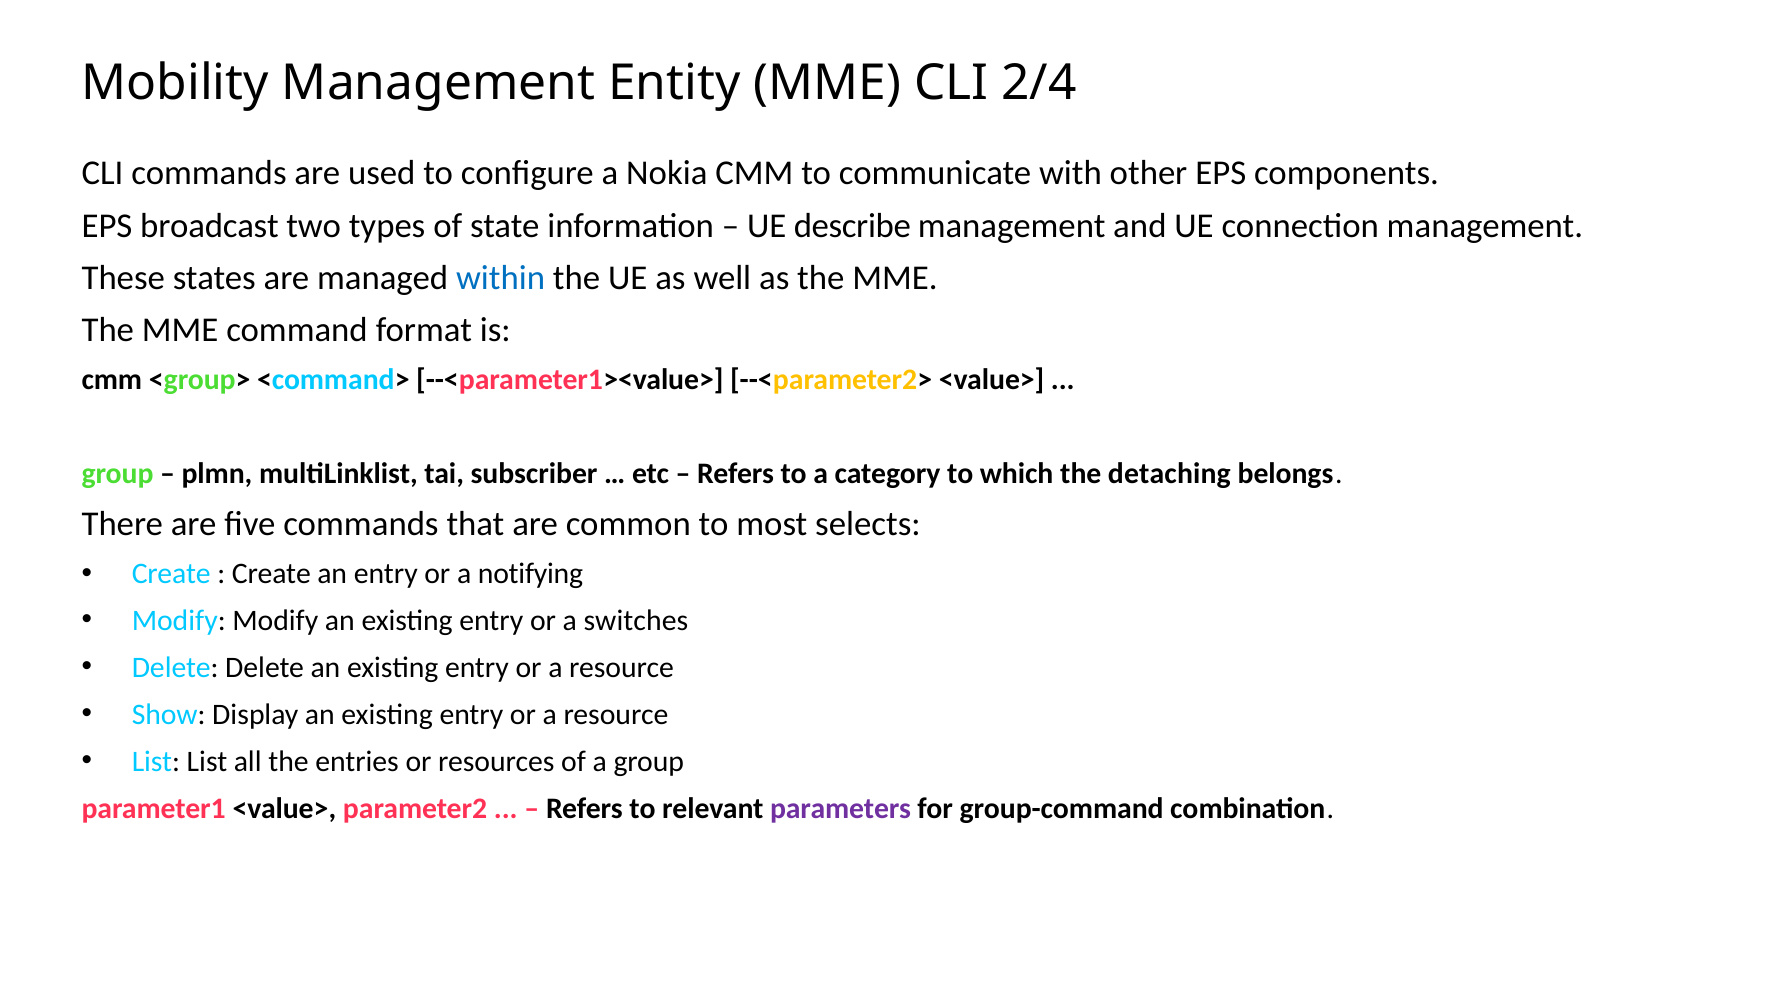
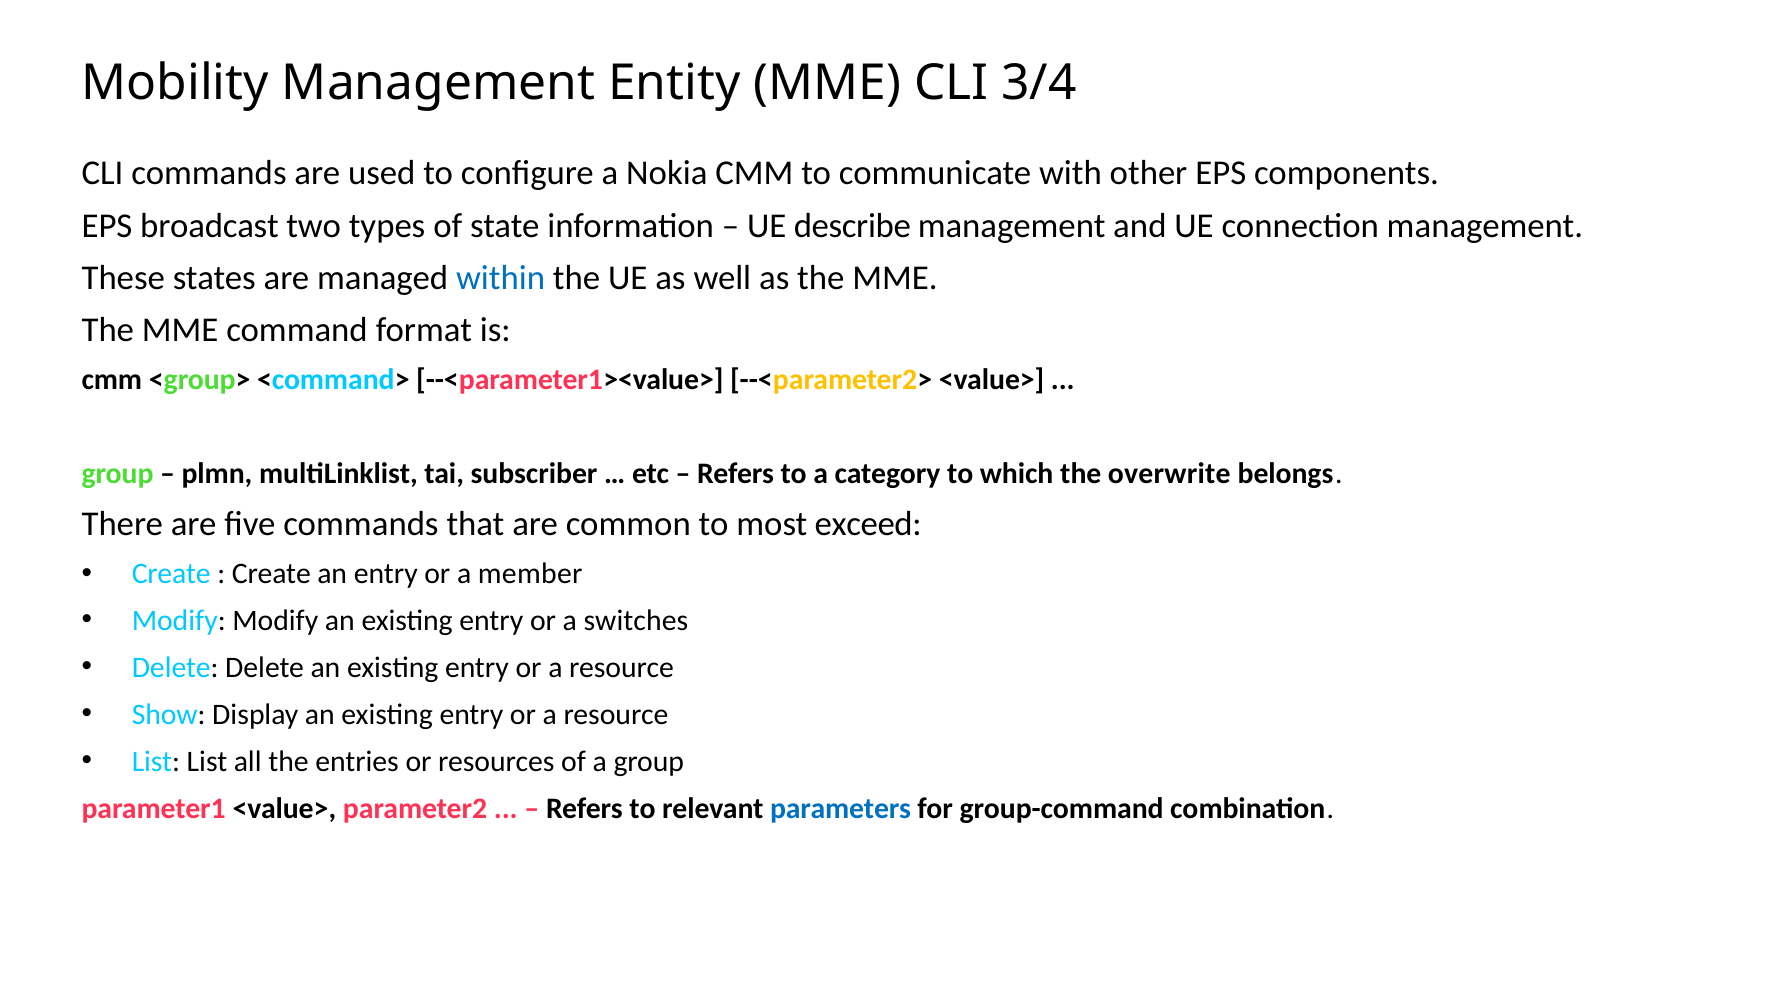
2/4: 2/4 -> 3/4 (1039, 84)
detaching: detaching -> overwrite (1169, 474)
selects: selects -> exceed (868, 524)
notifying: notifying -> member (530, 574)
parameters colour: purple -> blue (841, 809)
